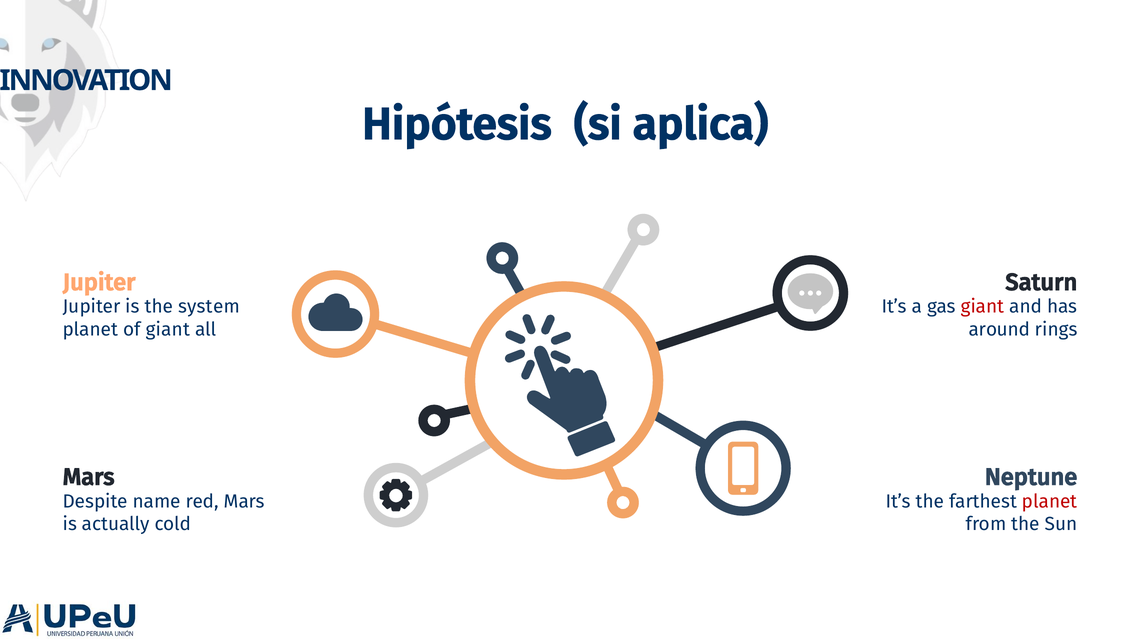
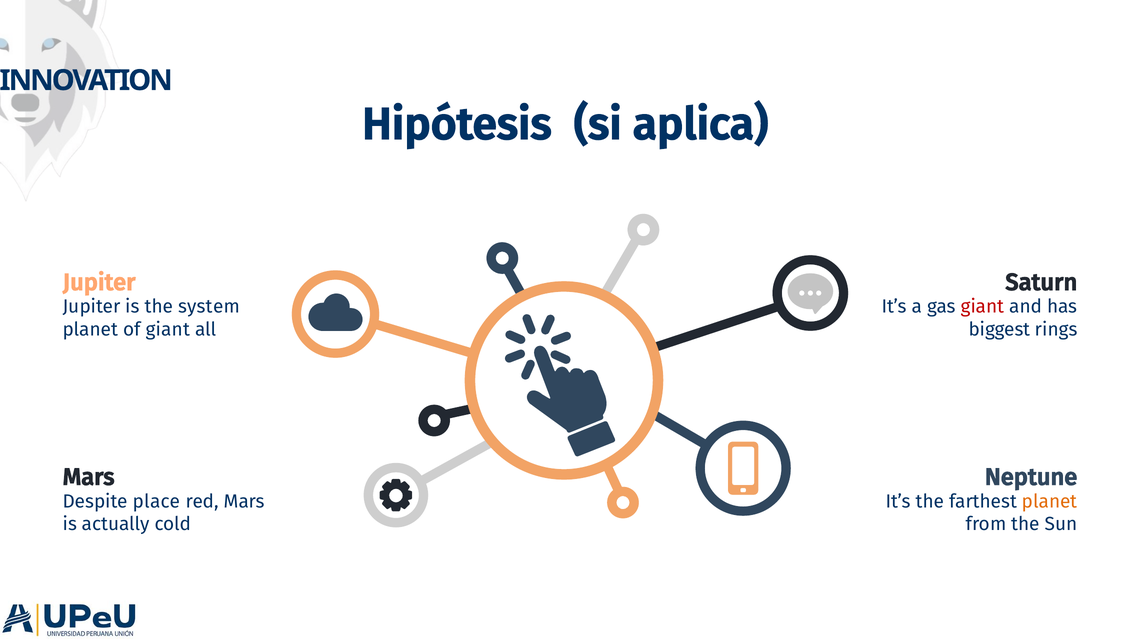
around: around -> biggest (999, 330)
name: name -> place (157, 502)
planet colour: red -> orange (1050, 502)
